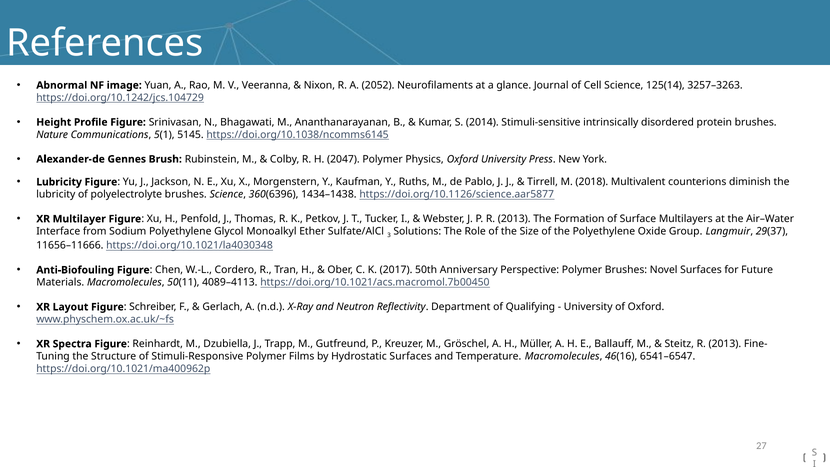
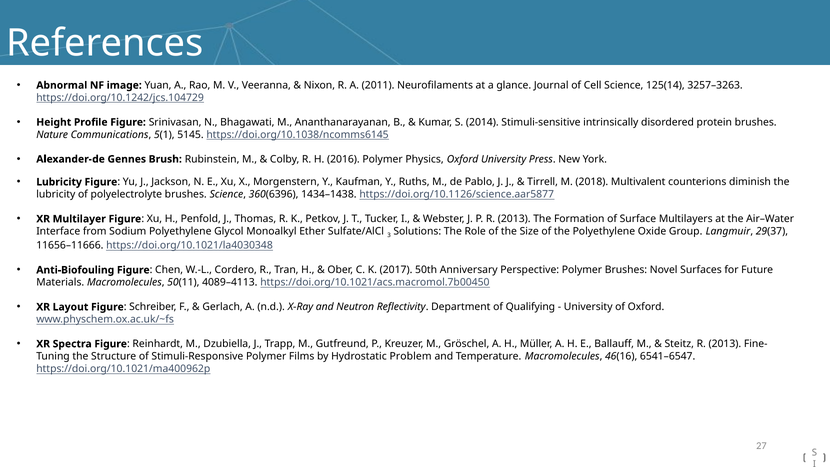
2052: 2052 -> 2011 (378, 85)
2047: 2047 -> 2016 (343, 159)
Hydrostatic Surfaces: Surfaces -> Problem (411, 356)
